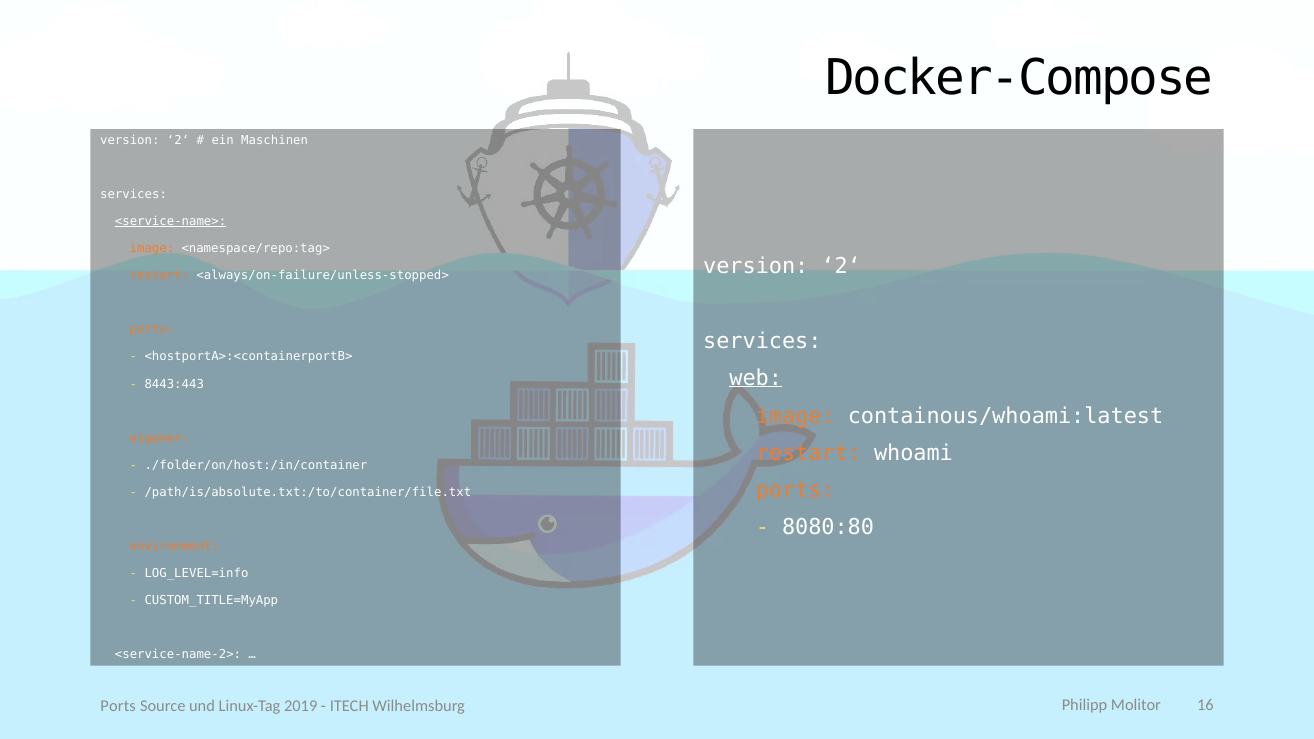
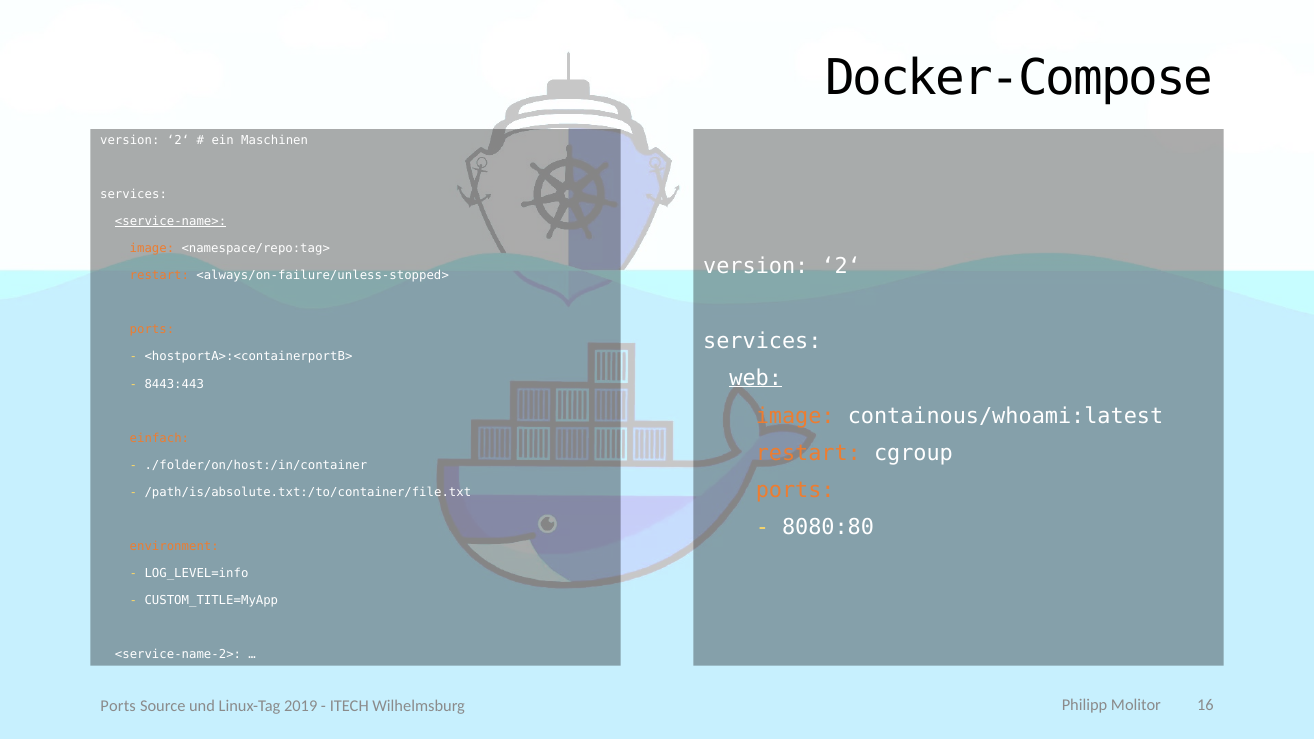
eigener: eigener -> einfach (159, 438)
whoami: whoami -> cgroup (913, 453)
